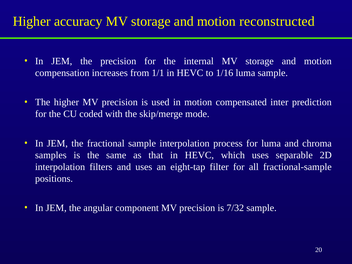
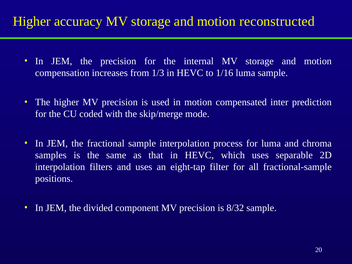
1/1: 1/1 -> 1/3 (158, 73)
angular: angular -> divided (98, 208)
7/32: 7/32 -> 8/32 (235, 208)
